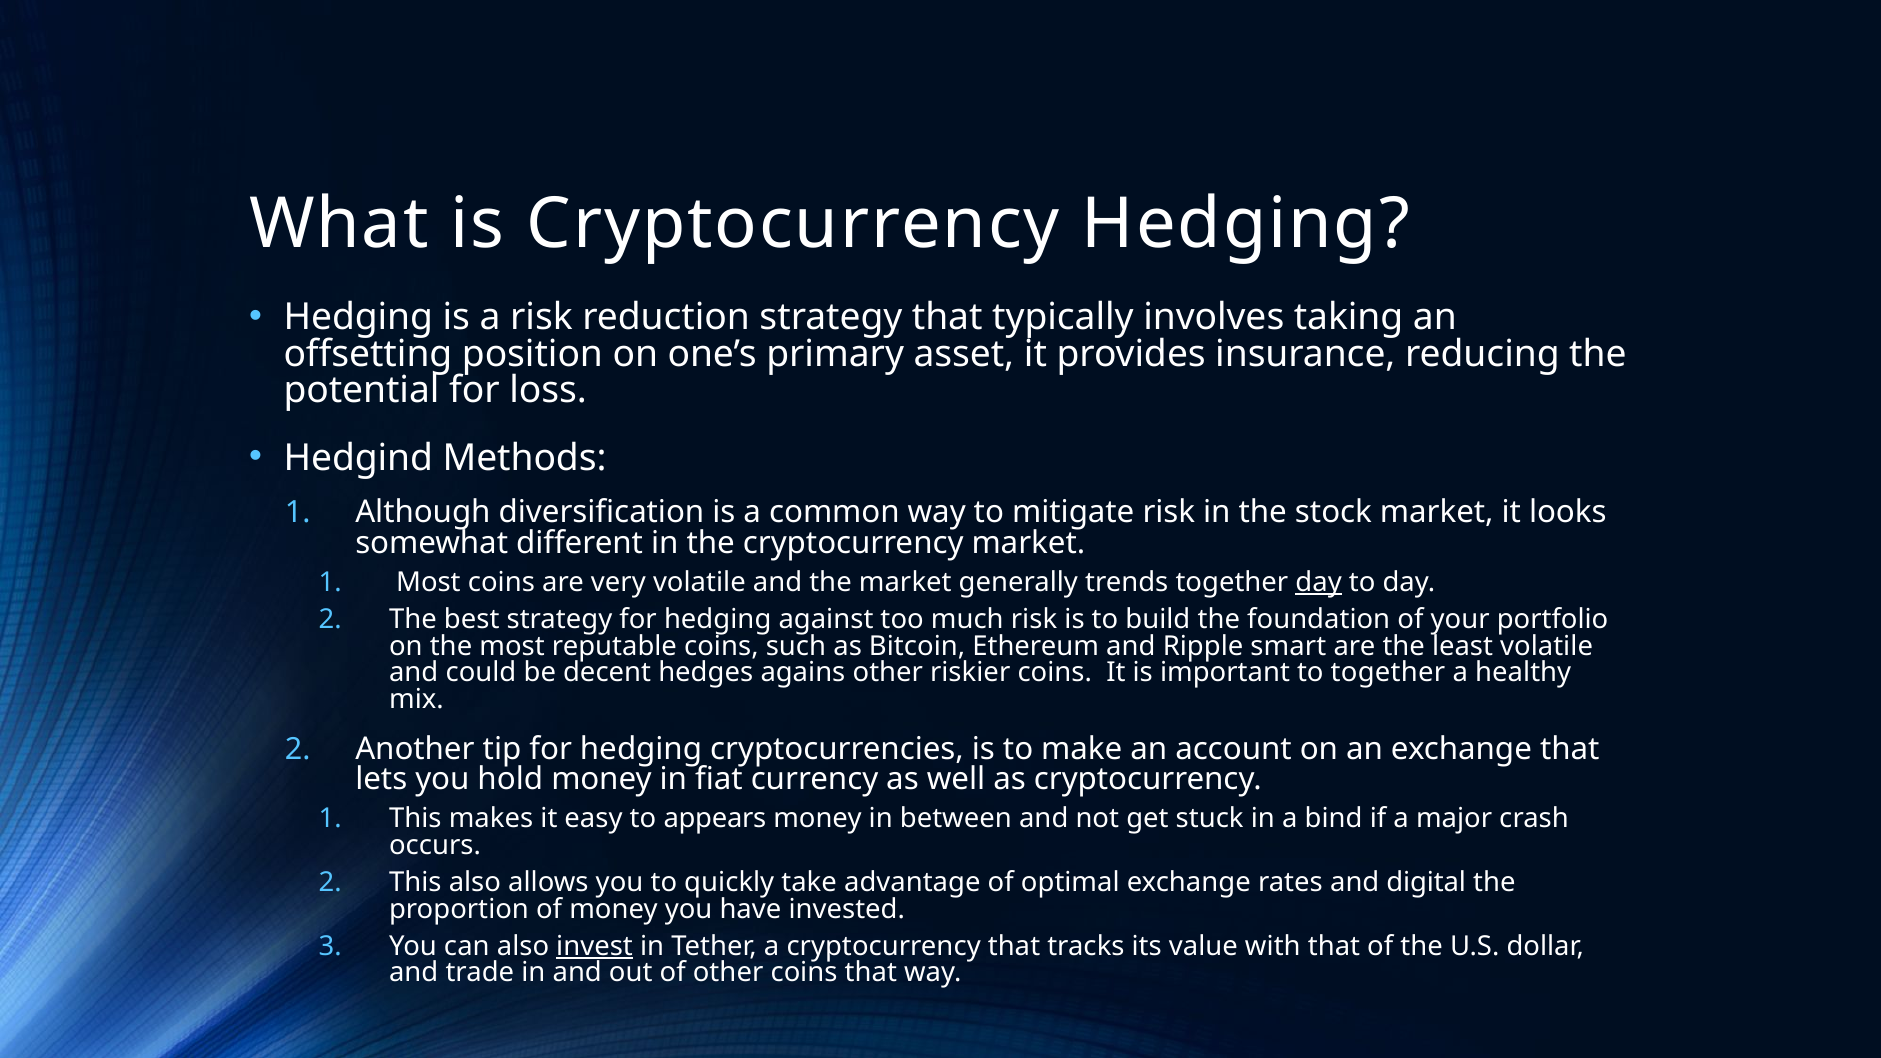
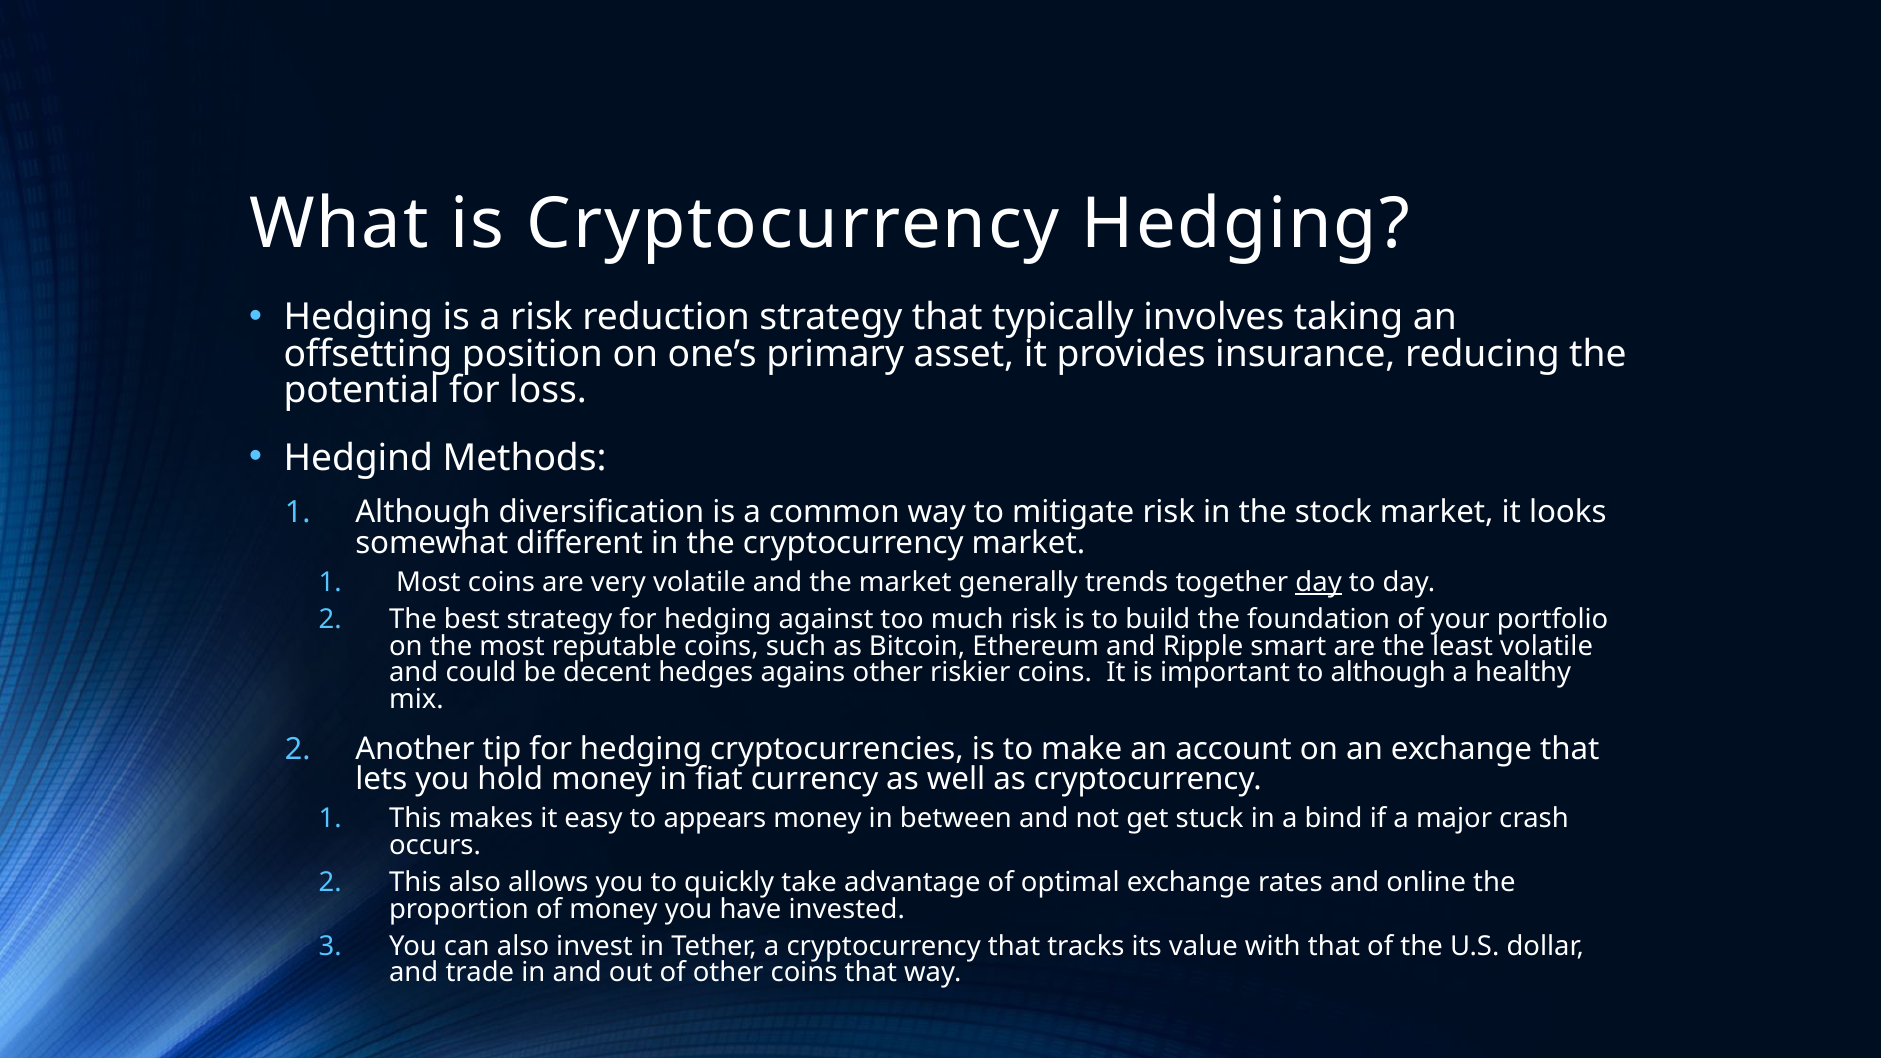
to together: together -> although (1388, 673)
digital: digital -> online (1426, 883)
invest underline: present -> none (595, 946)
